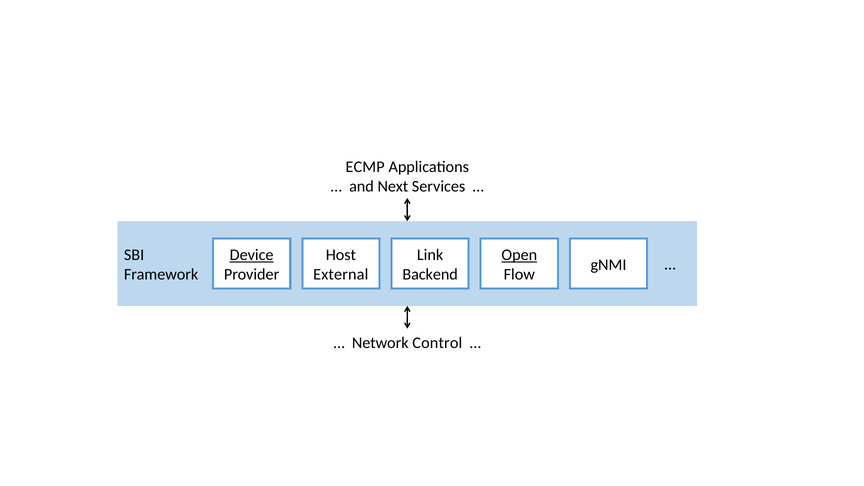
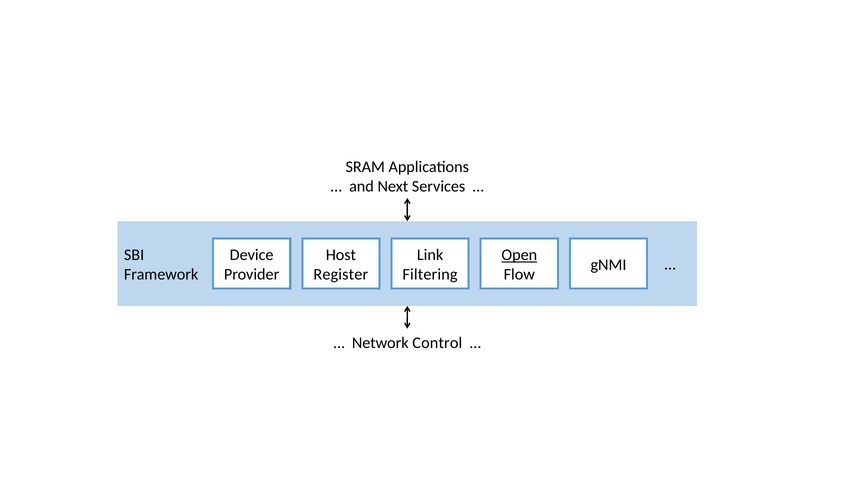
ECMP: ECMP -> SRAM (365, 167)
Device underline: present -> none (252, 255)
External: External -> Register (341, 274)
Backend: Backend -> Filtering (430, 274)
